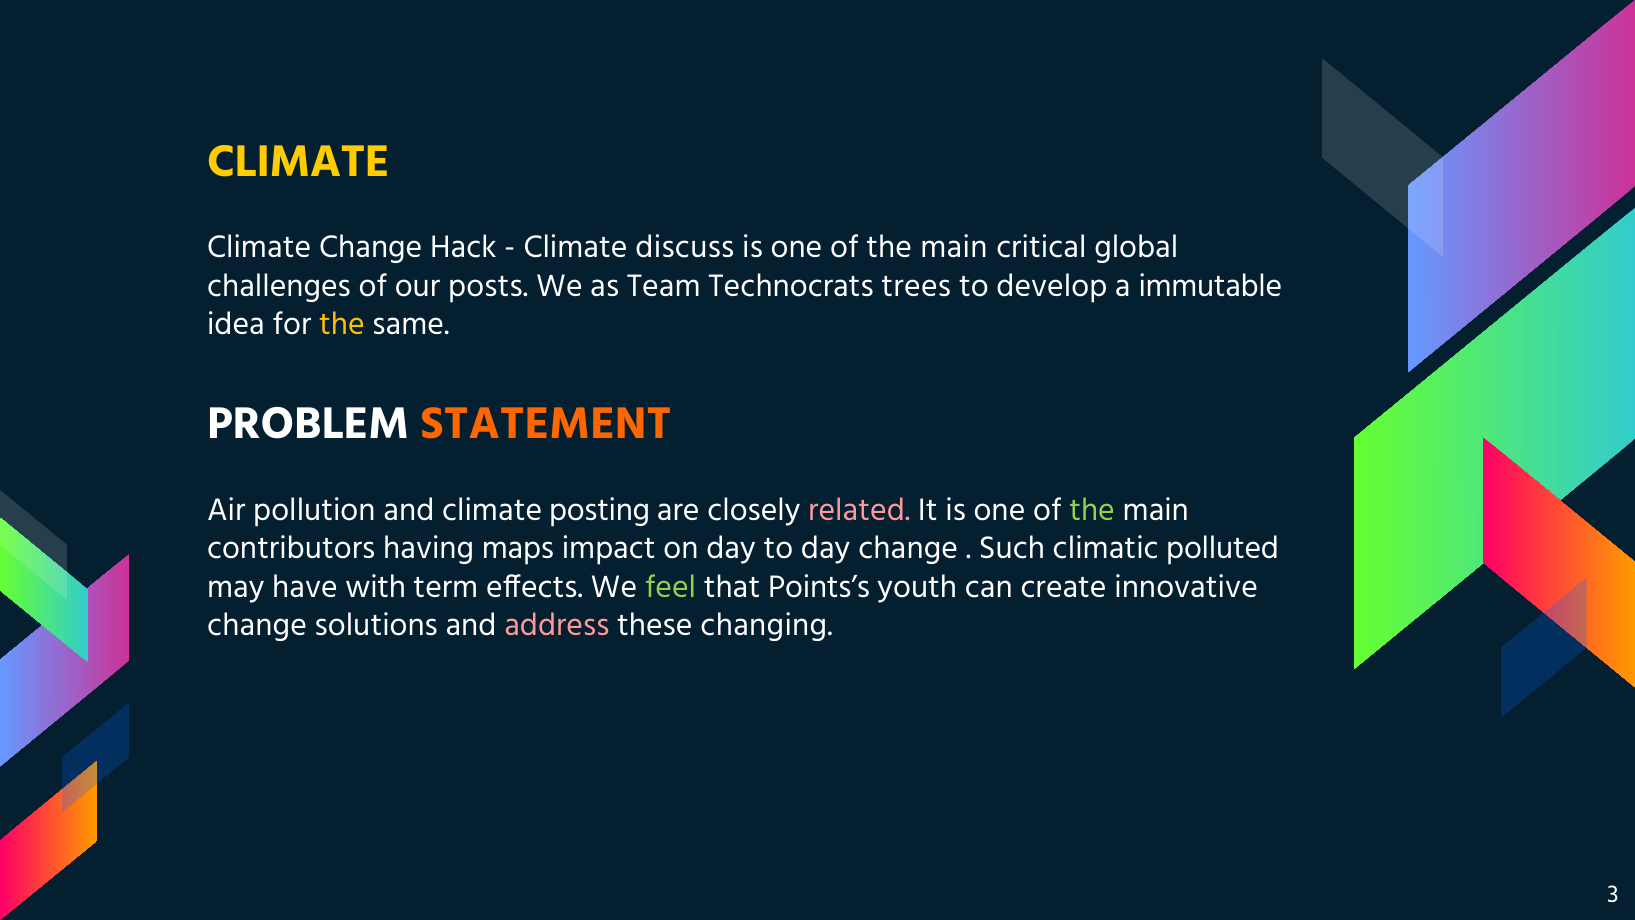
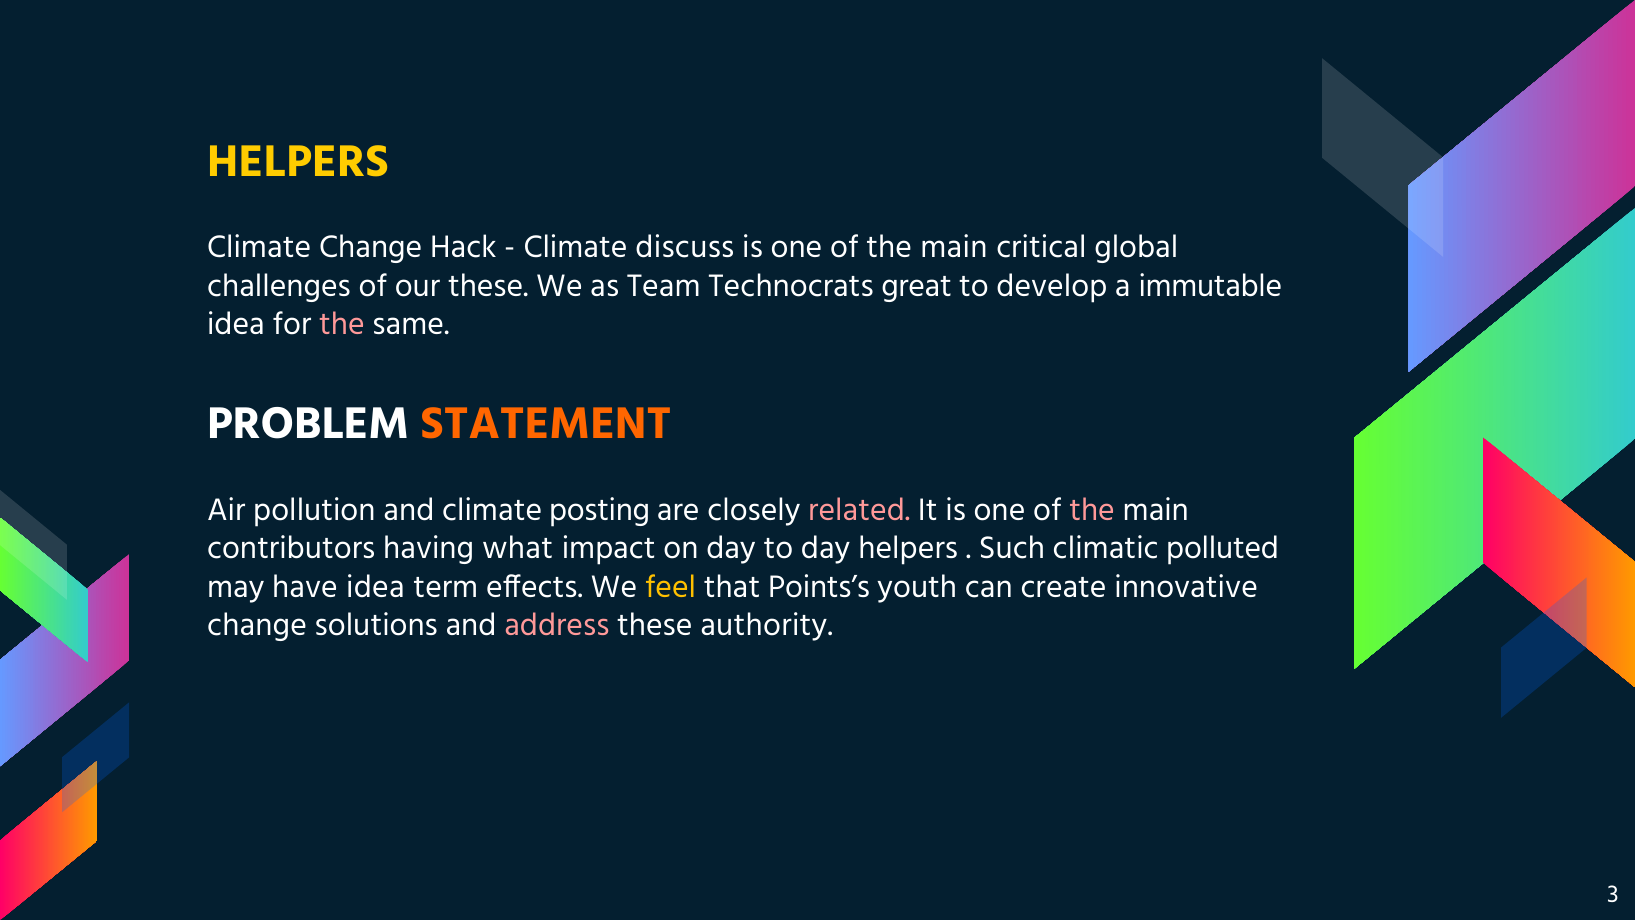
CLIMATE: CLIMATE -> HELPERS (298, 161)
our posts: posts -> these (488, 285)
trees: trees -> great (917, 285)
the colour: yellow -> pink (342, 324)
the colour: light green -> pink (1092, 510)
maps: maps -> what (518, 548)
day change: change -> helpers (908, 548)
have with: with -> idea (375, 586)
feel colour: light green -> yellow (671, 586)
changing: changing -> authority (767, 625)
